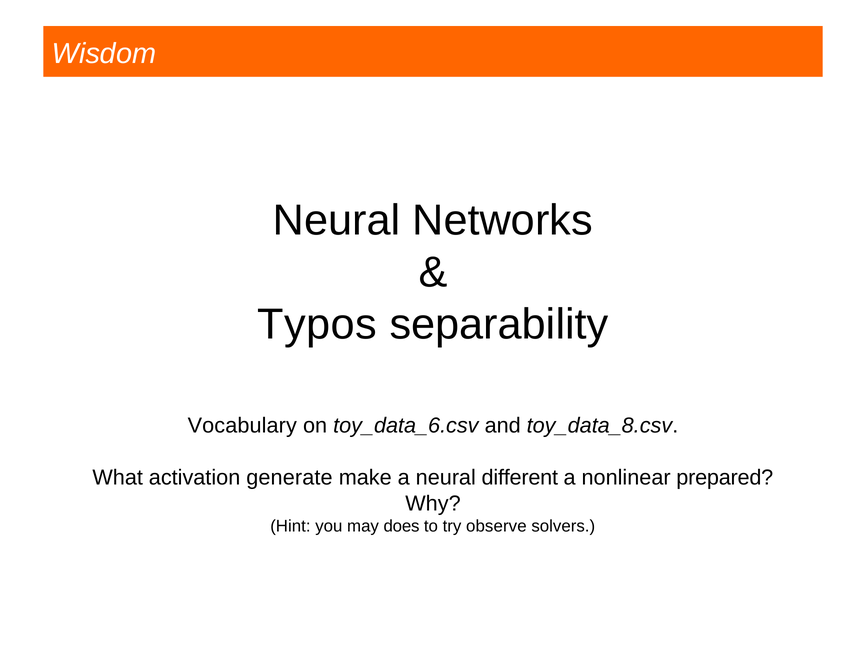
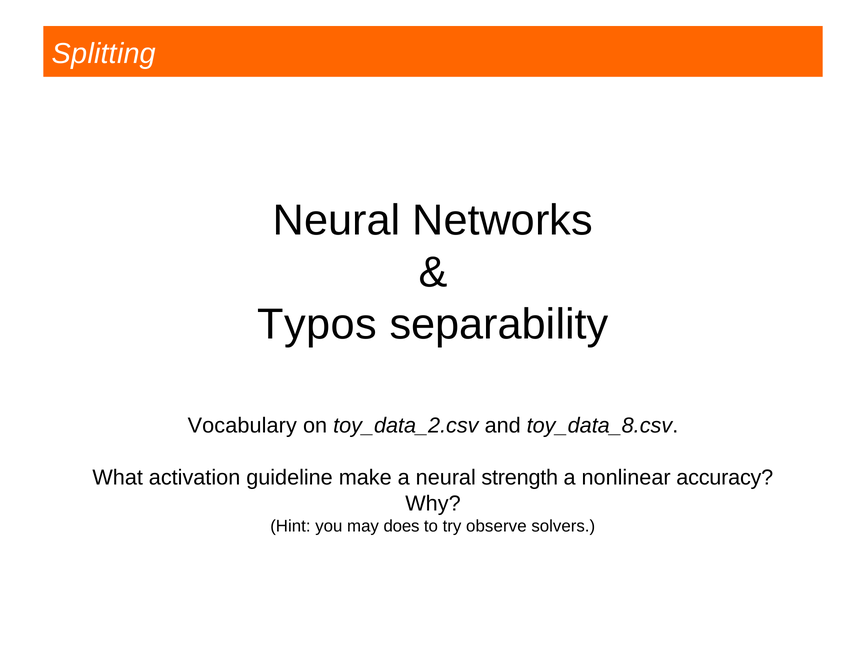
Wisdom: Wisdom -> Splitting (104, 53)
toy_data_6.csv: toy_data_6.csv -> toy_data_2.csv (406, 425)
generate: generate -> guideline (290, 477)
different: different -> strength (520, 477)
prepared: prepared -> accuracy (725, 477)
